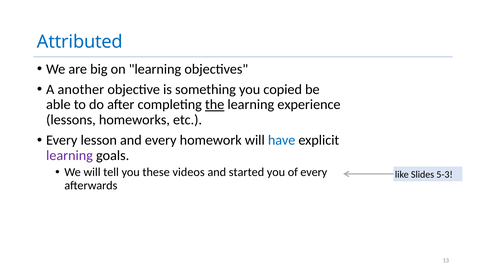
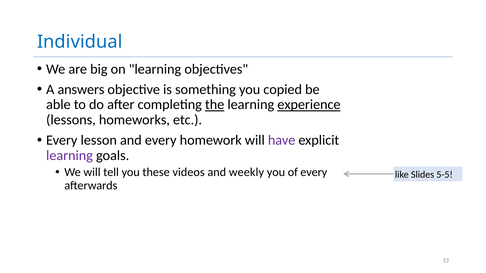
Attributed: Attributed -> Individual (80, 42)
another: another -> answers (81, 90)
experience underline: none -> present (309, 105)
have colour: blue -> purple (282, 140)
started: started -> weekly (246, 172)
5-3: 5-3 -> 5-5 (445, 175)
